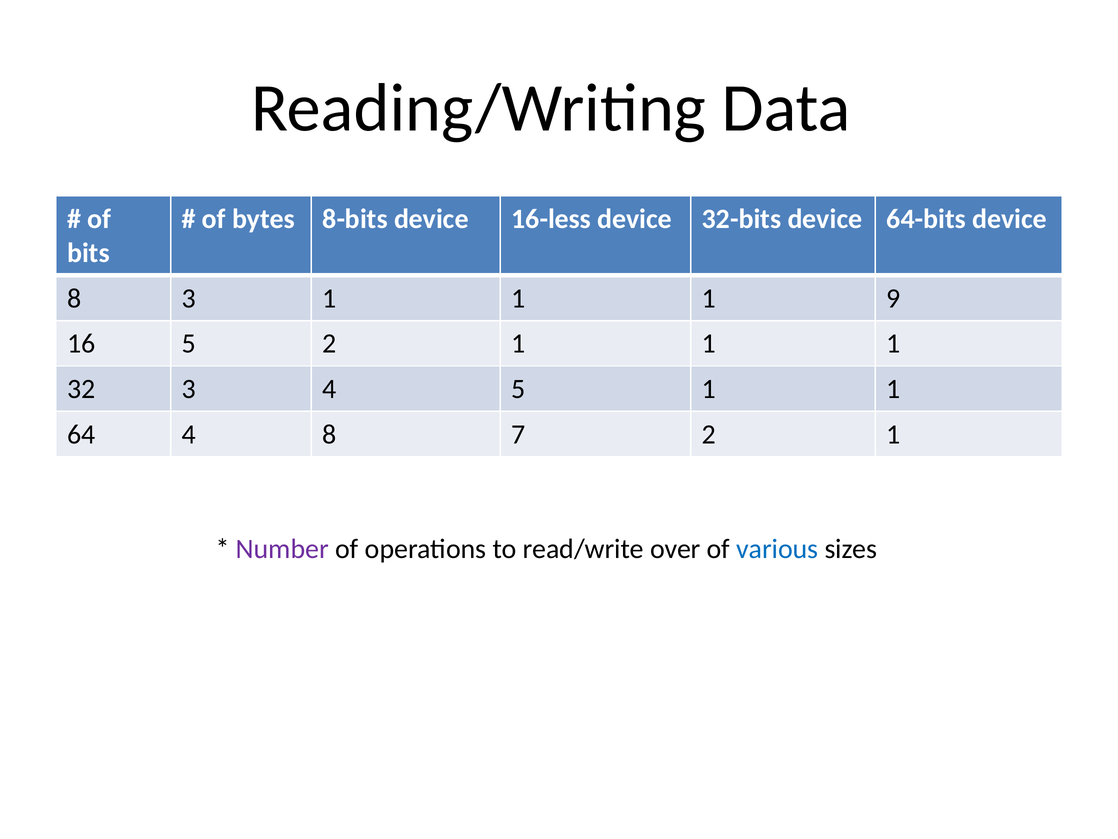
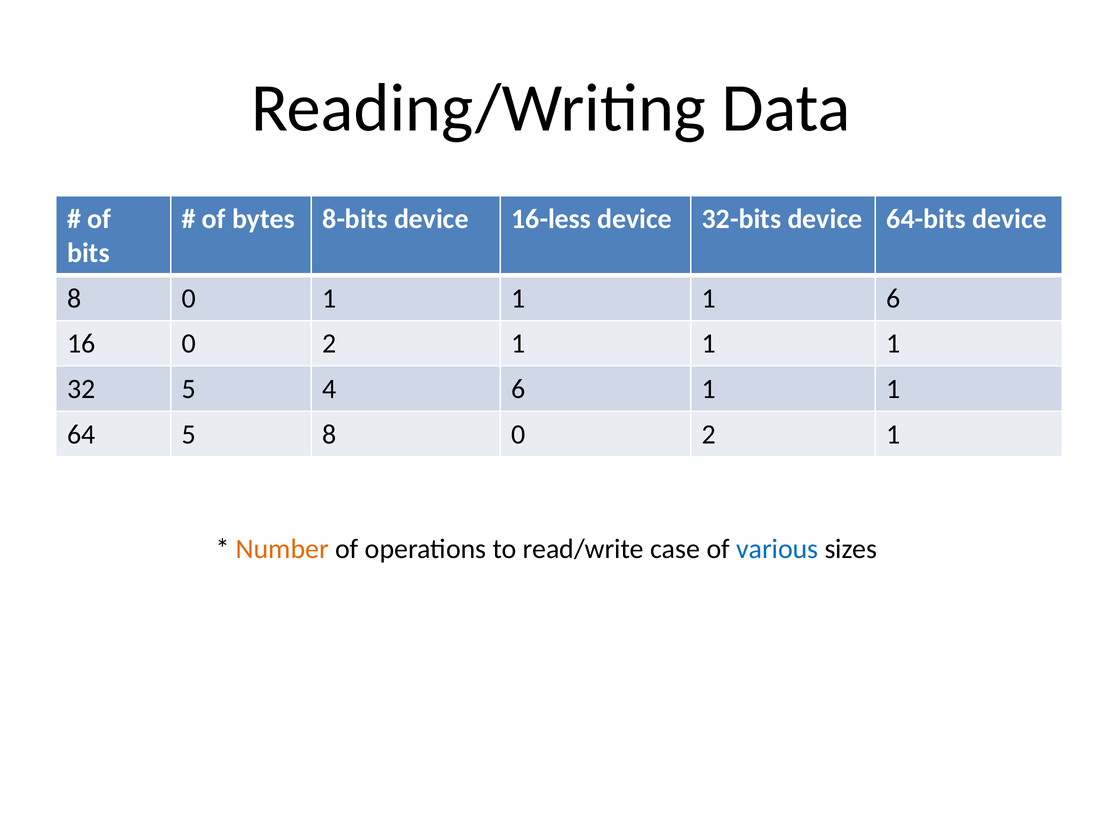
3: 3 -> 0 (189, 298)
1 9: 9 -> 6 (893, 298)
16 5: 5 -> 0 (189, 343)
32 3: 3 -> 5 (189, 389)
4 5: 5 -> 6 (518, 389)
64 4: 4 -> 5 (189, 434)
7: 7 -> 0 (518, 434)
Number colour: purple -> orange (282, 549)
over: over -> case (675, 549)
